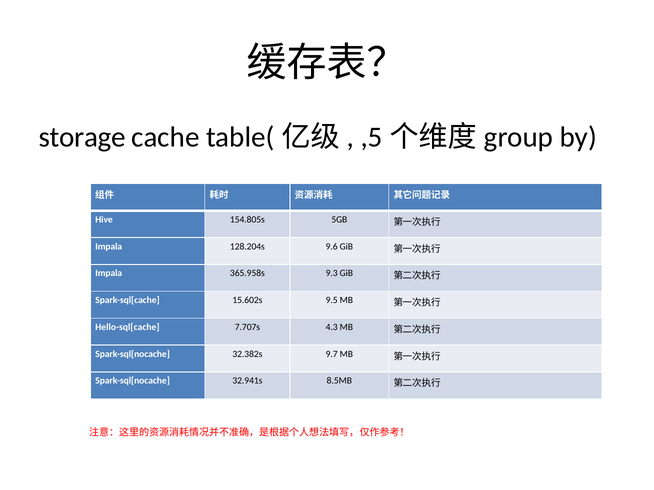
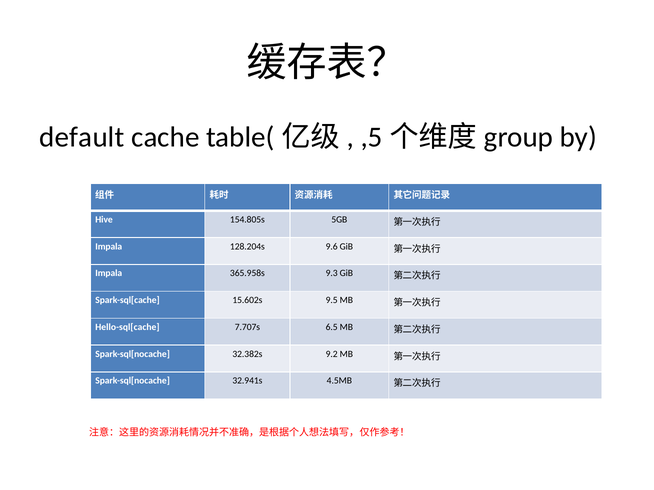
storage: storage -> default (82, 137)
4.3: 4.3 -> 6.5 (332, 327)
9.7: 9.7 -> 9.2 (332, 354)
8.5MB: 8.5MB -> 4.5MB (339, 381)
